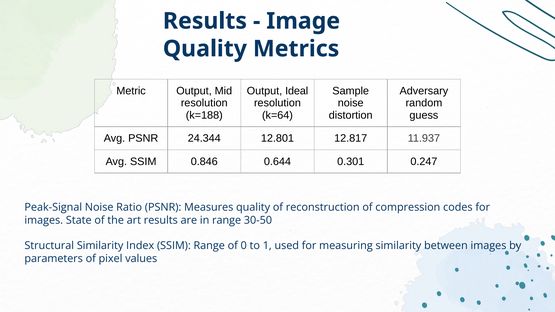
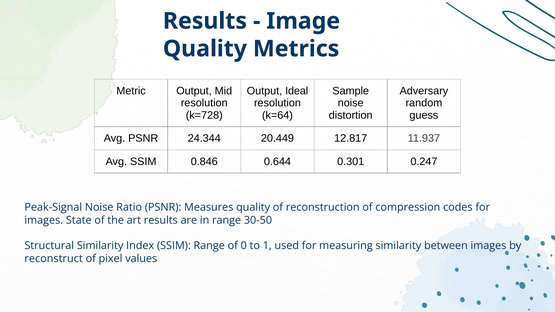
k=188: k=188 -> k=728 (204, 115)
12.801: 12.801 -> 20.449 (277, 138)
parameters: parameters -> reconstruct (54, 259)
